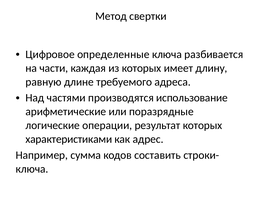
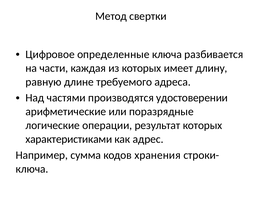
использование: использование -> удостоверении (192, 98)
составить: составить -> хранения (157, 155)
